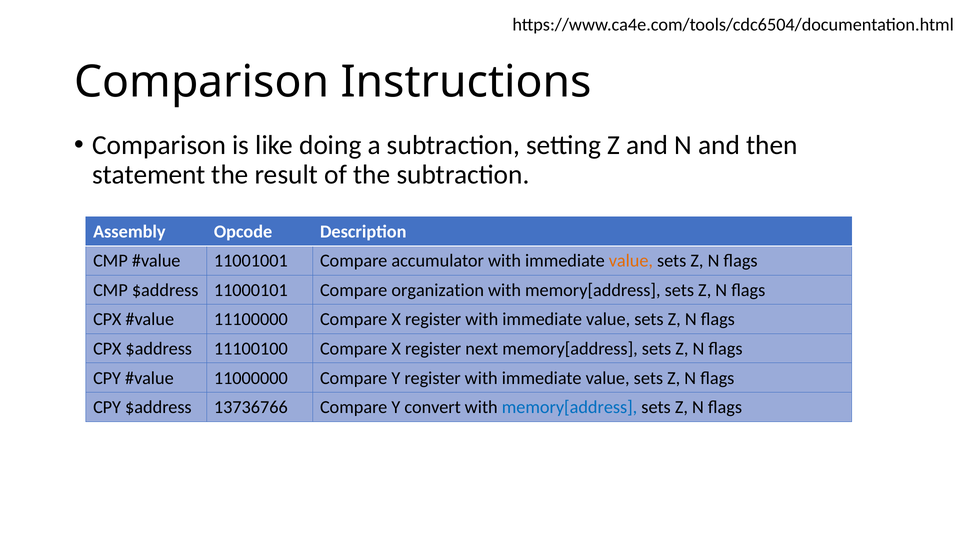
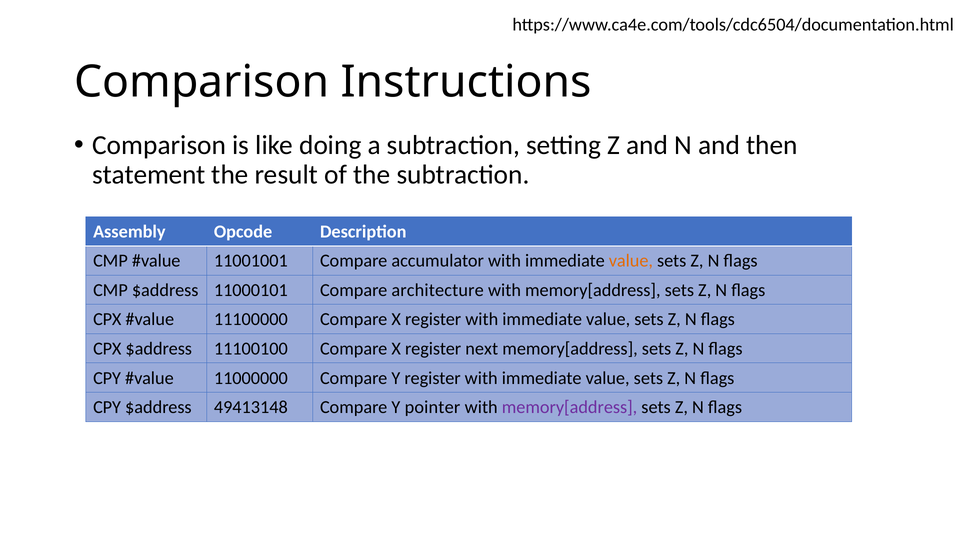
organization: organization -> architecture (438, 290)
13736766: 13736766 -> 49413148 (251, 407)
convert: convert -> pointer (432, 407)
memory[address colour: blue -> purple (570, 407)
